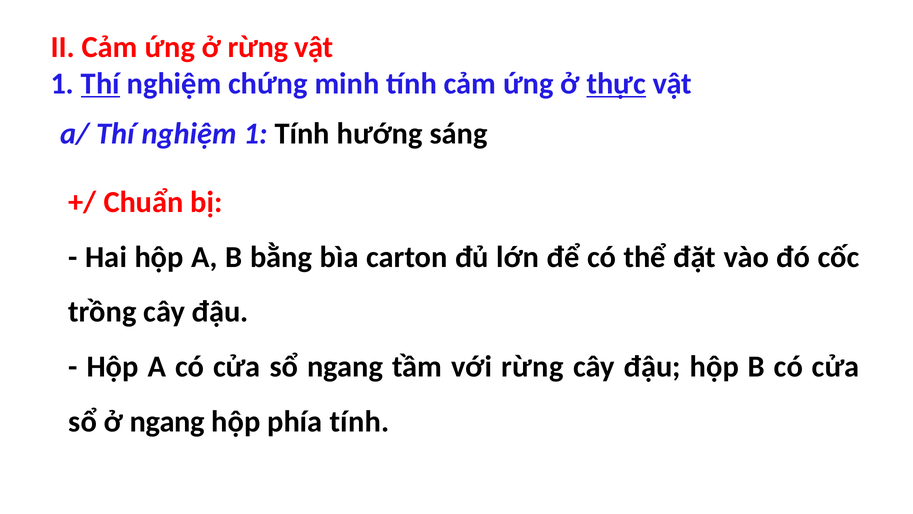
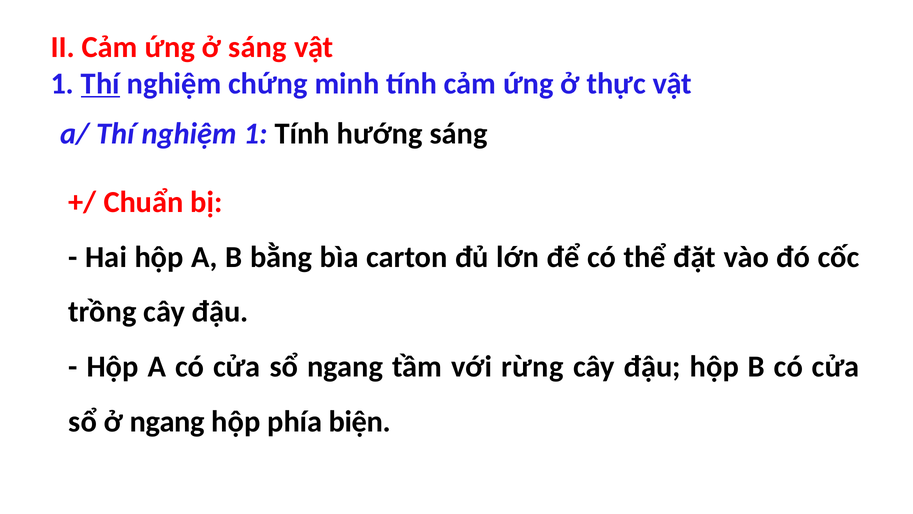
ở rừng: rừng -> sáng (258, 47)
thực underline: present -> none (616, 84)
phía tính: tính -> biện (360, 421)
